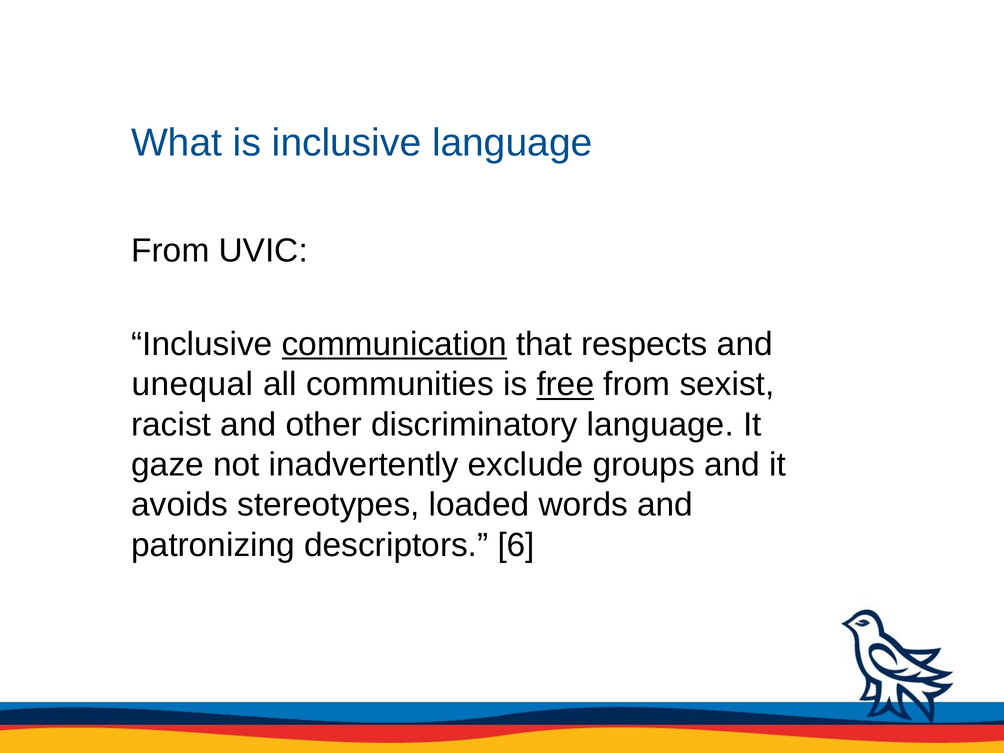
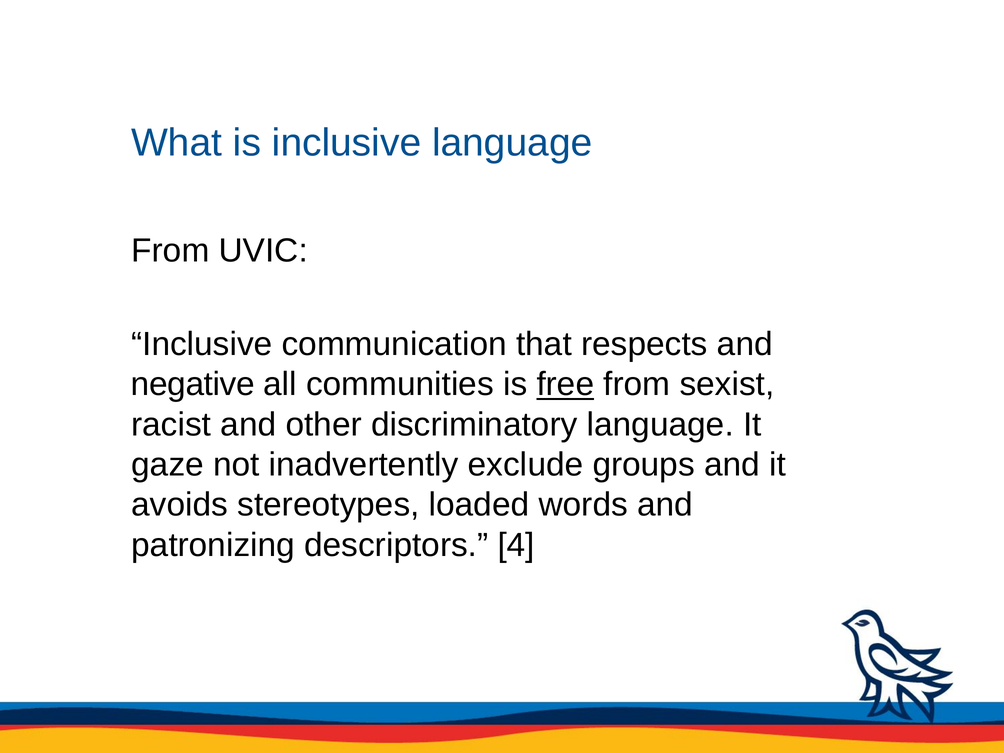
communication underline: present -> none (394, 344)
unequal: unequal -> negative (193, 384)
6: 6 -> 4 (516, 545)
